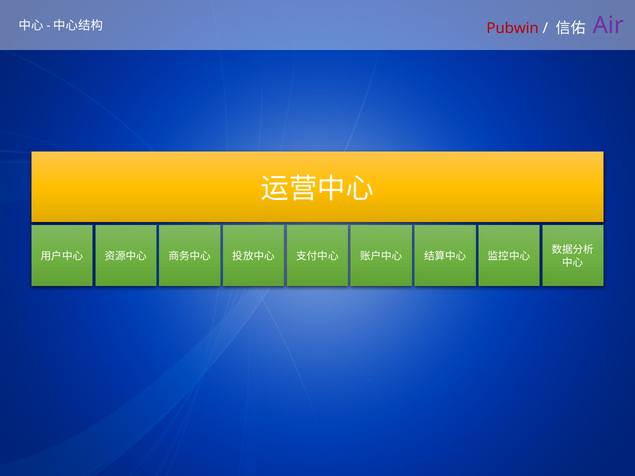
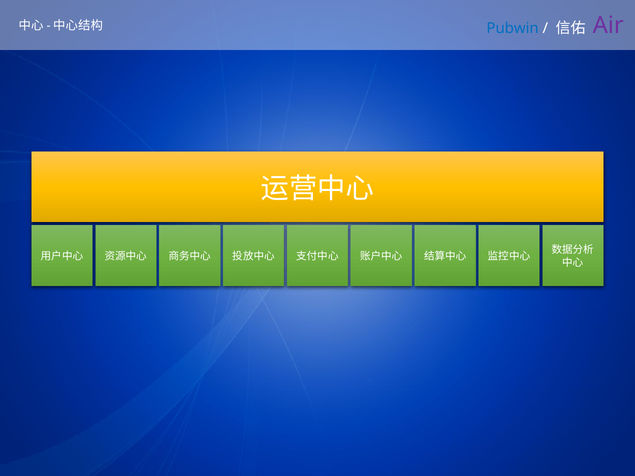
Pubwin colour: red -> blue (513, 28)
